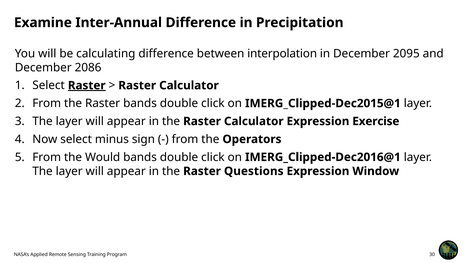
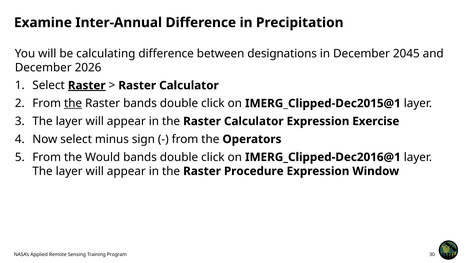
interpolation: interpolation -> designations (282, 53)
2095: 2095 -> 2045 (406, 53)
2086: 2086 -> 2026 (88, 67)
the underline: none -> present (73, 103)
Questions: Questions -> Procedure (254, 171)
